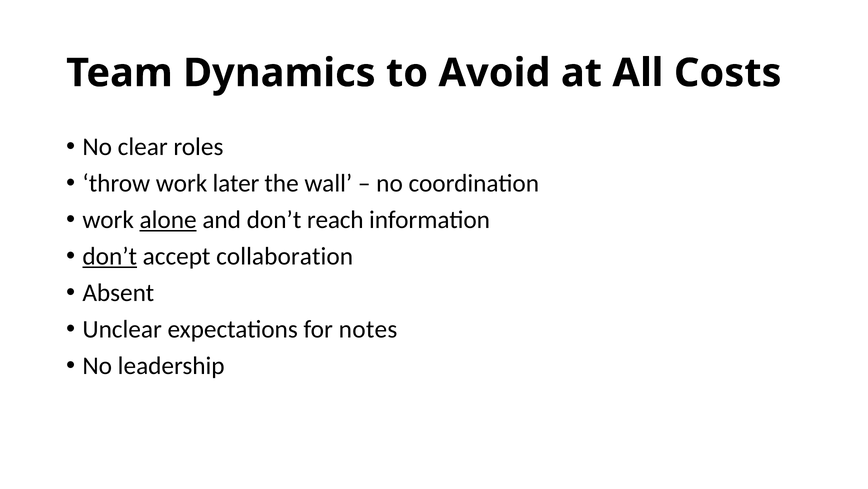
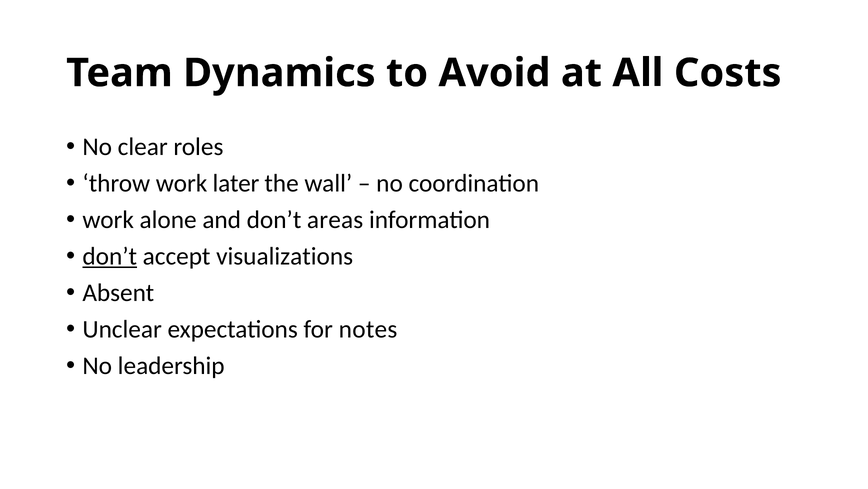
alone underline: present -> none (168, 220)
reach: reach -> areas (335, 220)
collaboration: collaboration -> visualizations (285, 256)
